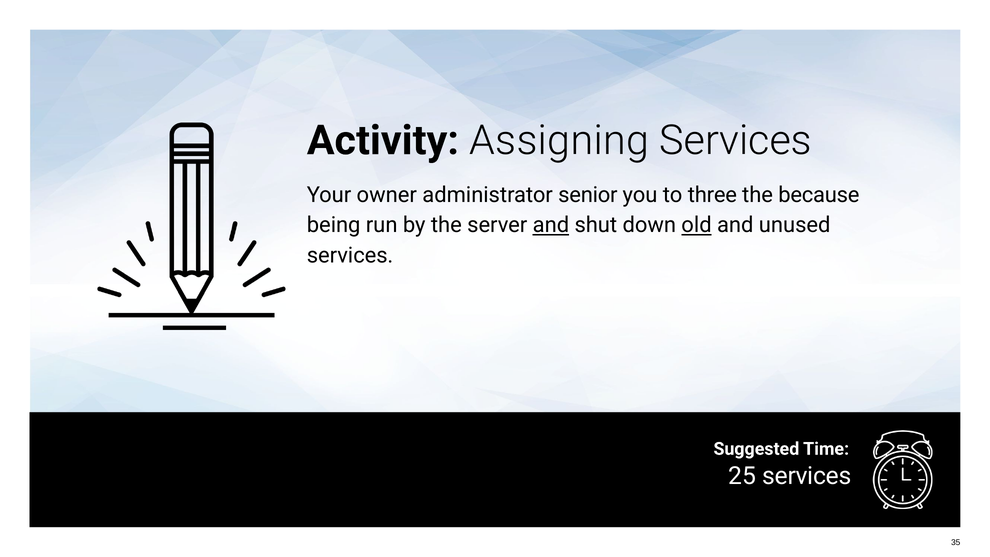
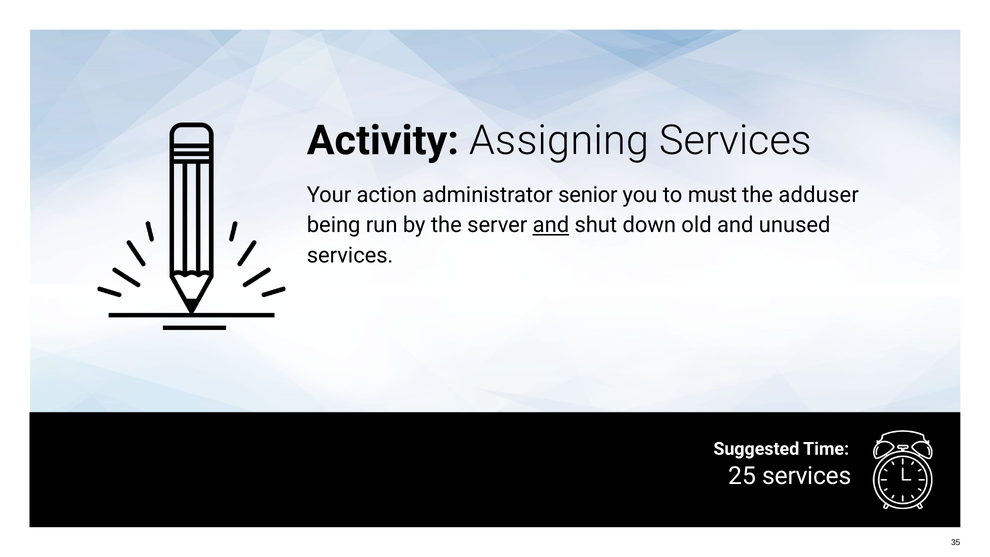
owner: owner -> action (387, 195)
three: three -> must (712, 195)
because: because -> adduser (819, 195)
old underline: present -> none (697, 225)
